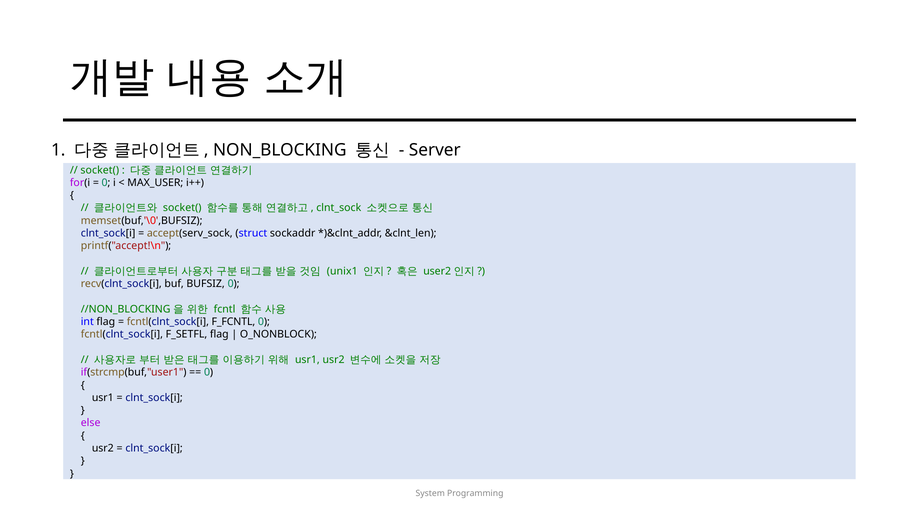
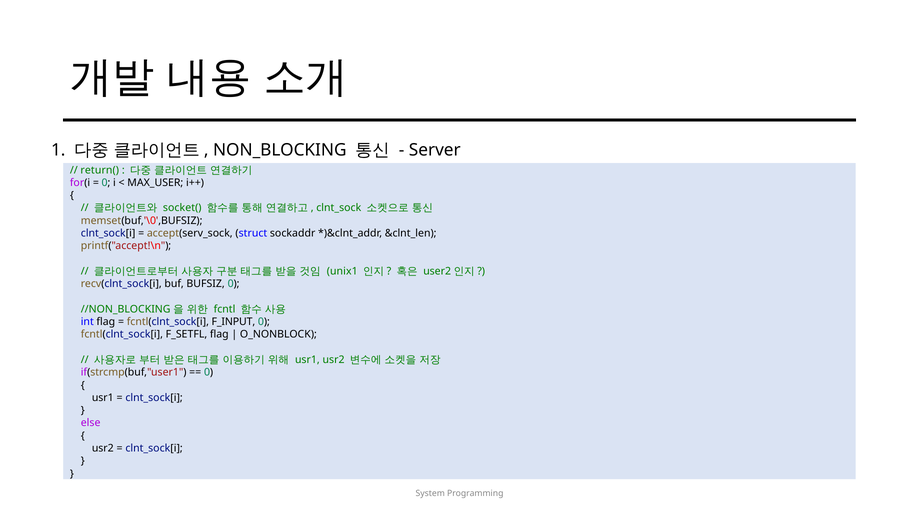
socket(: socket( -> return( (100, 170)
F_FCNTL: F_FCNTL -> F_INPUT (233, 322)
